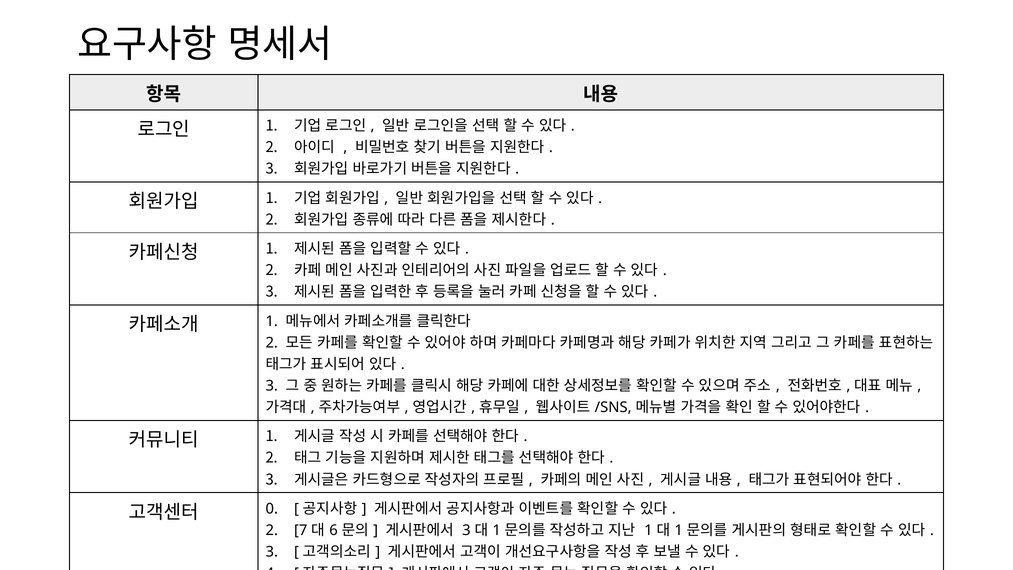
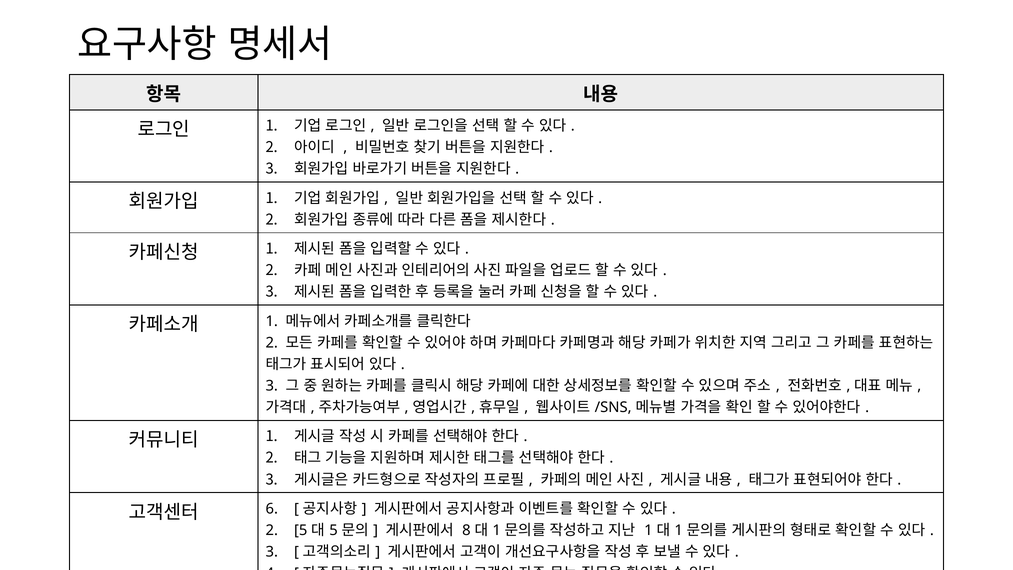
0: 0 -> 6 (272, 509)
2 7: 7 -> 5 (301, 530)
6: 6 -> 5 (333, 530)
3: 3 -> 8 (466, 530)
